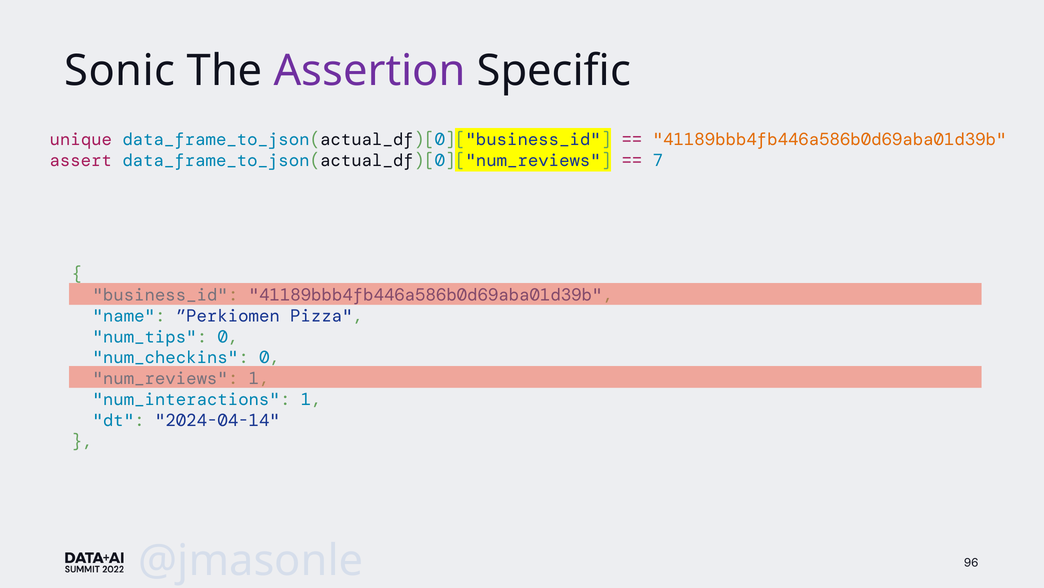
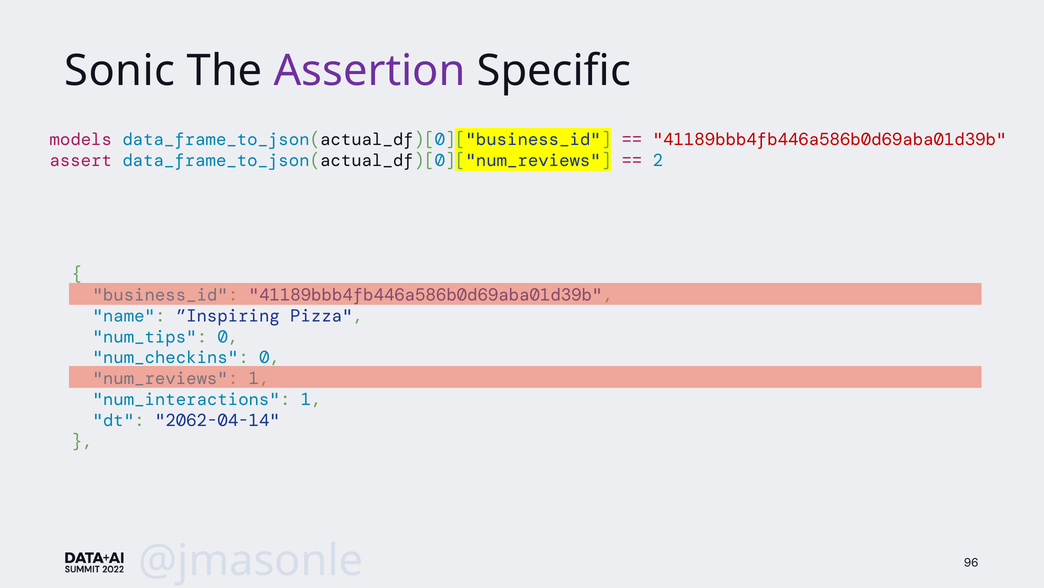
unique: unique -> models (81, 139)
41189bbb4fb446a586b0d69aba01d39b colour: orange -> red (830, 139)
7: 7 -> 2 (658, 160)
”Perkiomen: ”Perkiomen -> ”Inspiring (228, 316)
2024-04-14: 2024-04-14 -> 2062-04-14 (217, 420)
